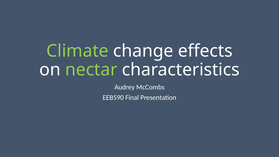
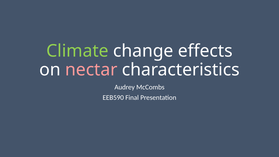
nectar colour: light green -> pink (91, 70)
